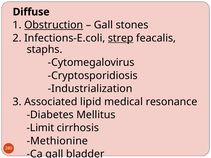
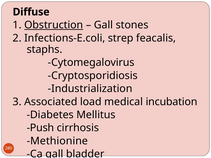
strep underline: present -> none (121, 38)
lipid: lipid -> load (91, 102)
resonance: resonance -> incubation (172, 102)
Limit: Limit -> Push (40, 128)
